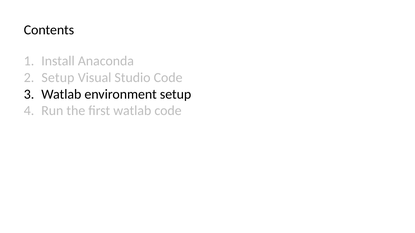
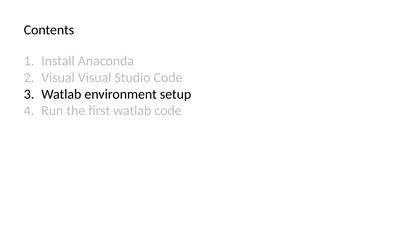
Setup: Setup -> Visual (58, 78)
